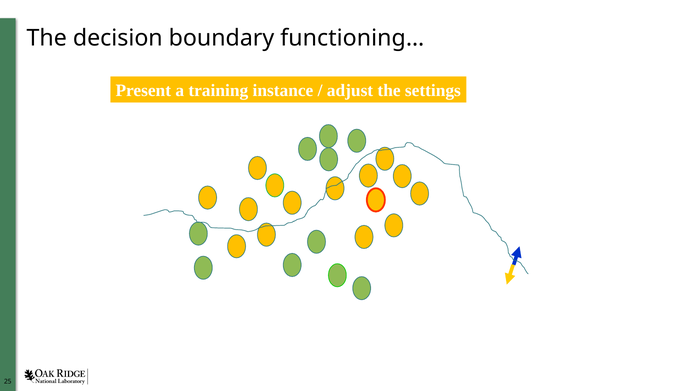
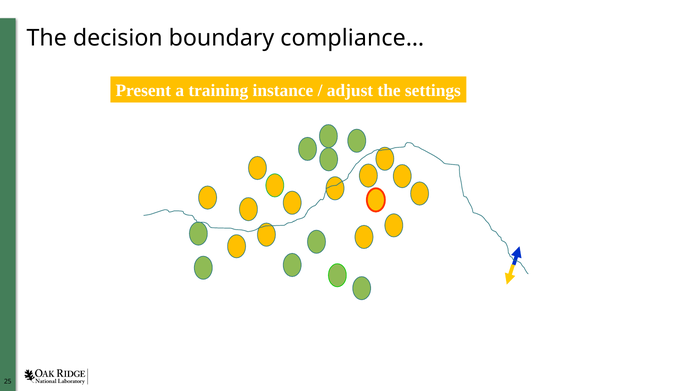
functioning…: functioning… -> compliance… (352, 38)
